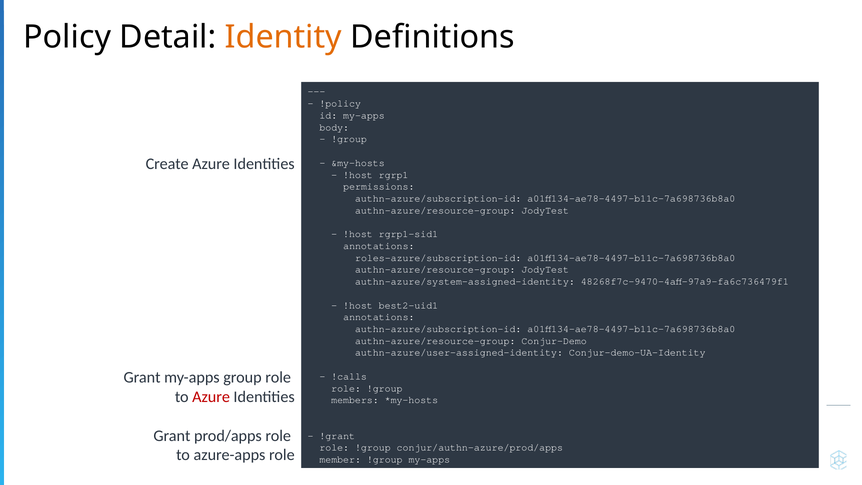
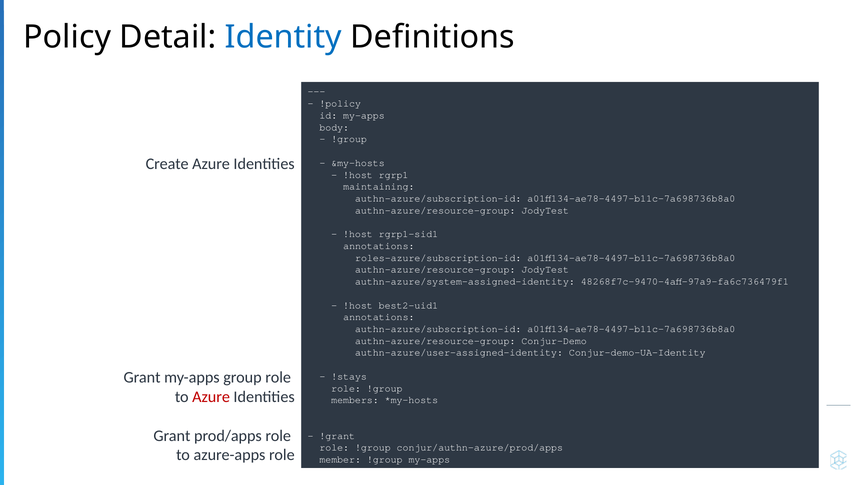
Identity colour: orange -> blue (283, 37)
permissions: permissions -> maintaining (379, 187)
!calls: !calls -> !stays (349, 376)
